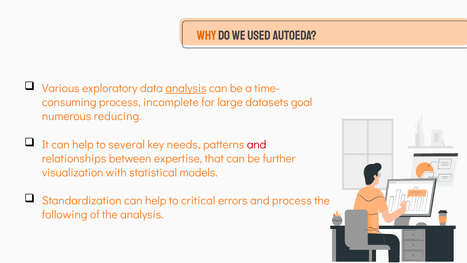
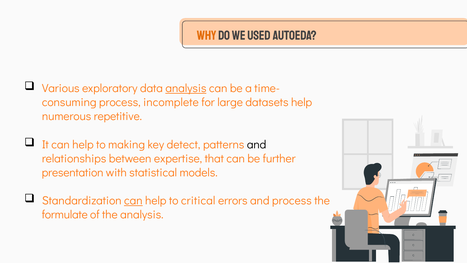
datasets goal: goal -> help (302, 102)
reducing: reducing -> repetitive (118, 116)
several: several -> making (127, 144)
needs: needs -> detect (184, 144)
and colour: red -> black (257, 144)
visualization: visualization -> presentation (73, 172)
can underline: none -> present (133, 200)
following: following -> formulate (65, 214)
